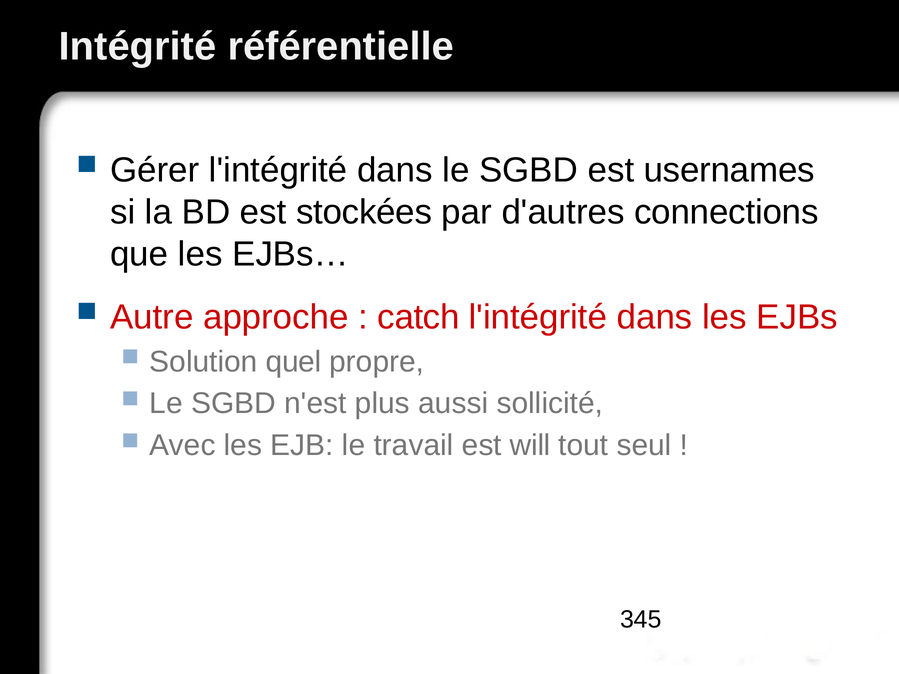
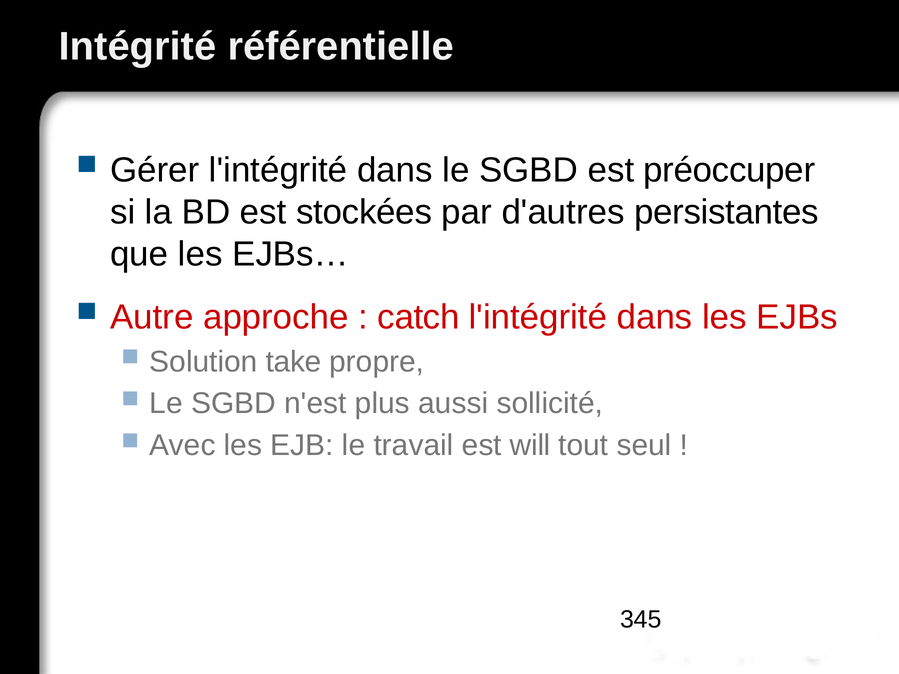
usernames: usernames -> préoccuper (729, 170)
connections: connections -> persistantes (726, 212)
quel: quel -> take (294, 362)
